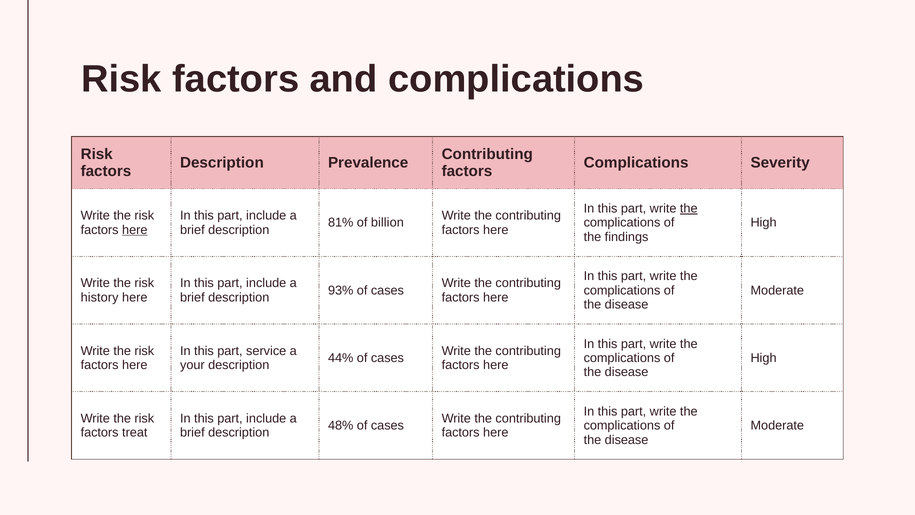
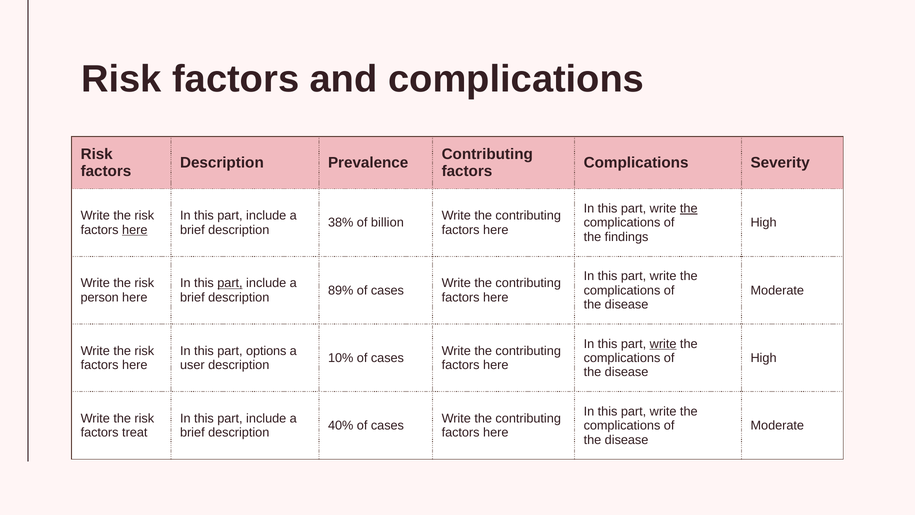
81%: 81% -> 38% (341, 223)
part underline: none -> present (230, 283)
93%: 93% -> 89% (341, 290)
history: history -> person (100, 297)
write underline: none -> present (663, 344)
service: service -> options (266, 351)
44%: 44% -> 10% (341, 358)
your: your -> user (192, 365)
48%: 48% -> 40% (341, 425)
